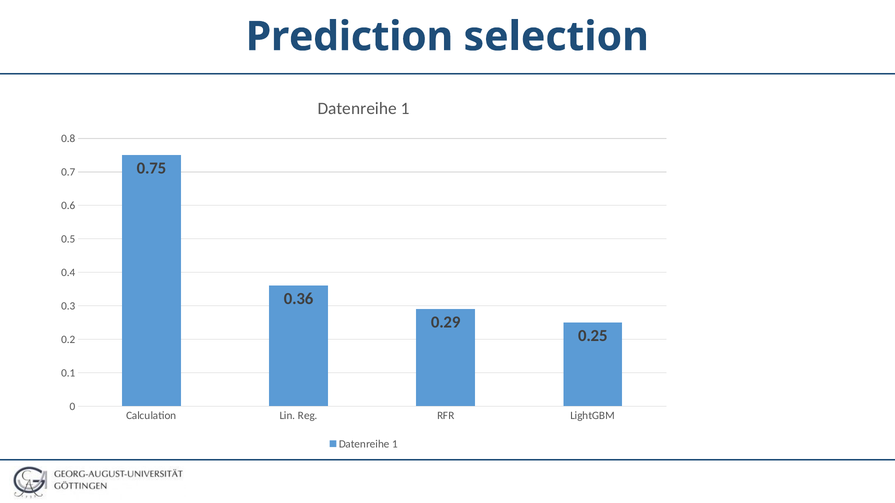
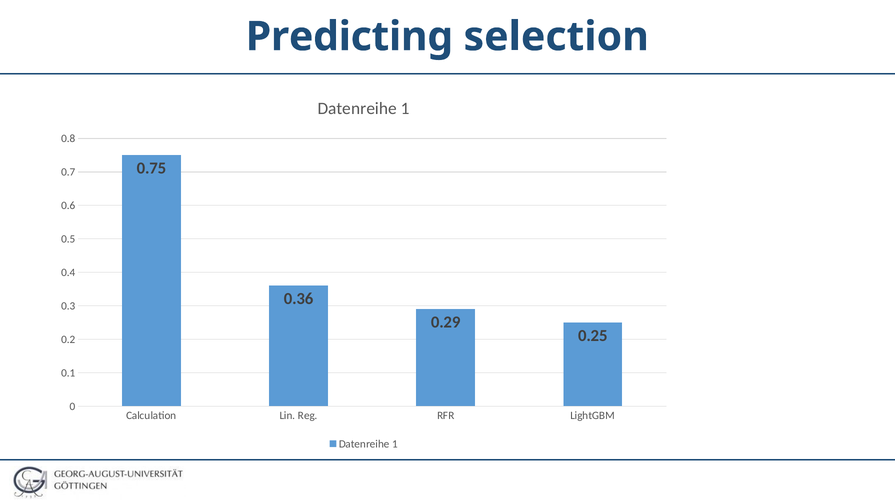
Prediction: Prediction -> Predicting (349, 37)
